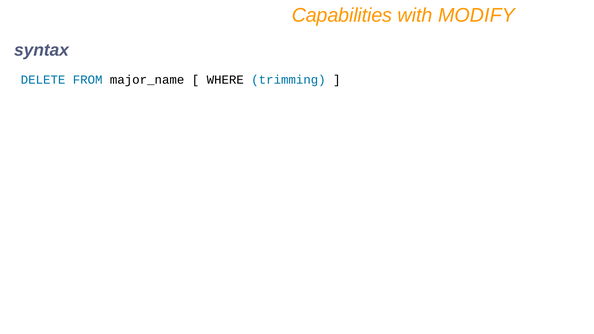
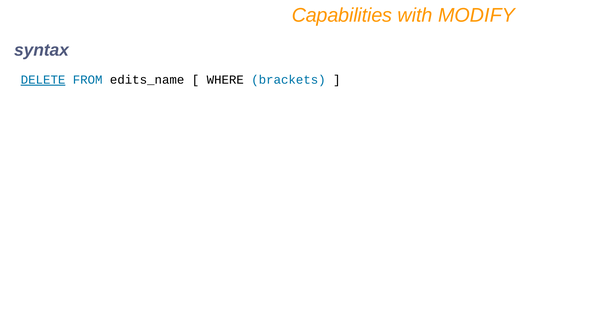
DELETE underline: none -> present (43, 80)
major_name: major_name -> edits_name (147, 80)
trimming: trimming -> brackets (288, 80)
